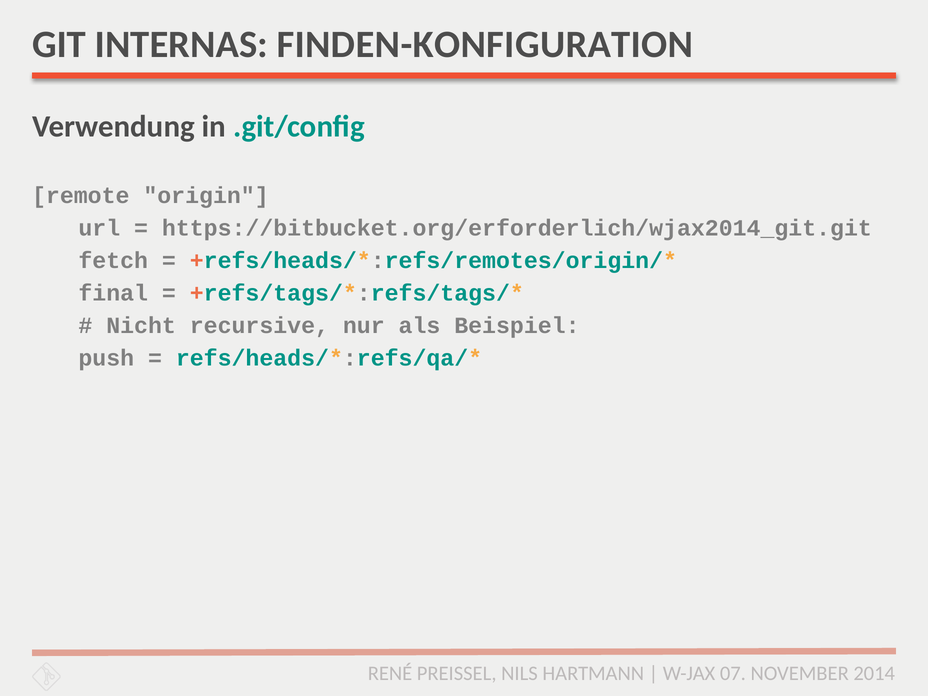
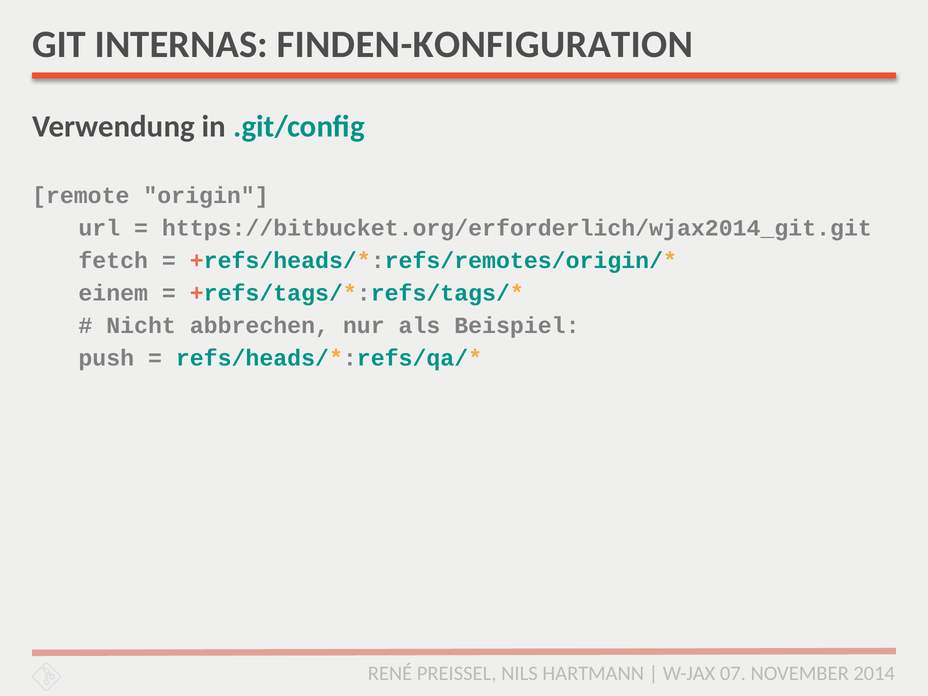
final: final -> einem (113, 293)
recursive: recursive -> abbrechen (259, 325)
